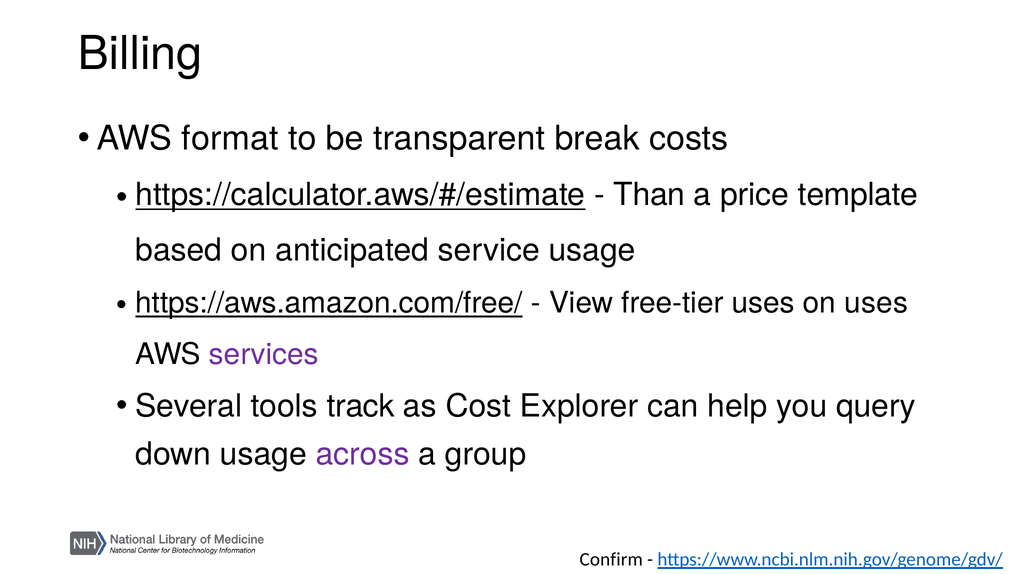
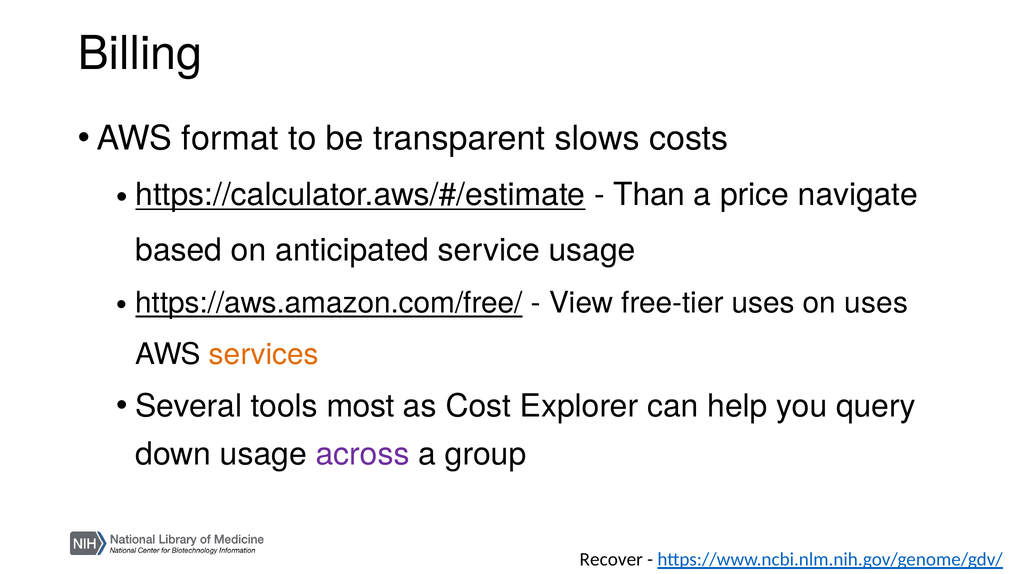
break: break -> slows (597, 139)
template: template -> navigate (858, 195)
services colour: purple -> orange (264, 354)
track: track -> most (361, 406)
Confirm: Confirm -> Recover (611, 560)
